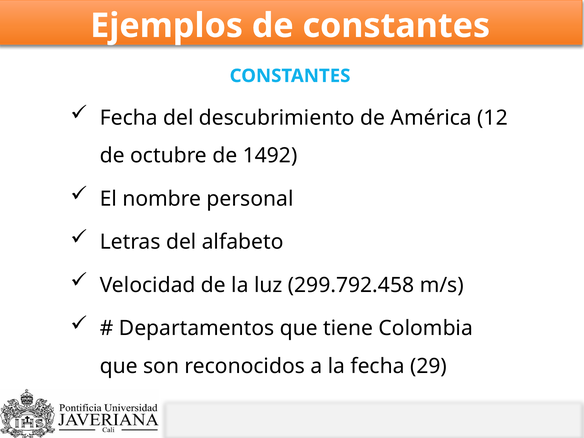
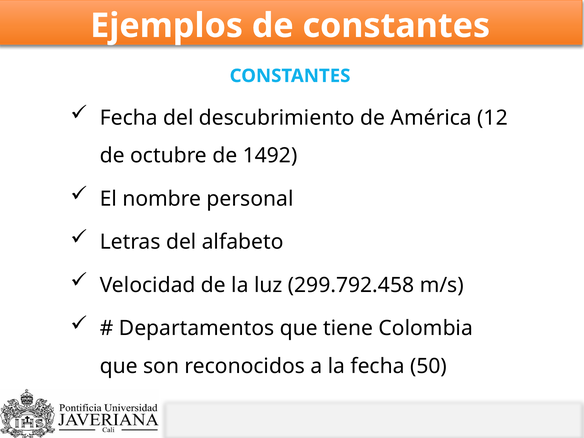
29: 29 -> 50 (429, 366)
